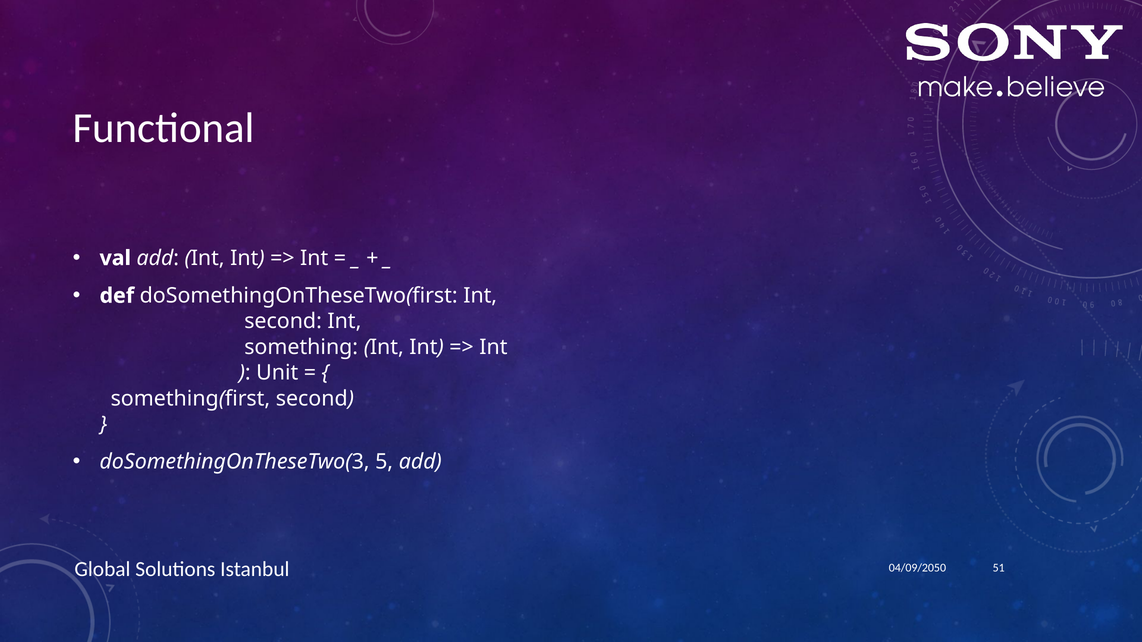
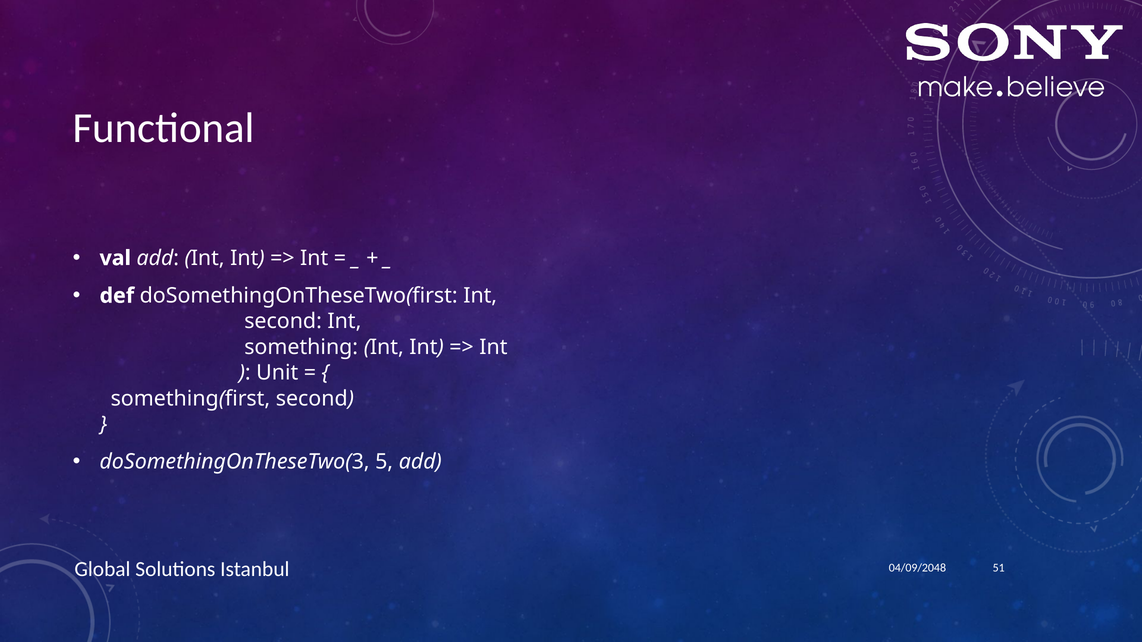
04/09/2050: 04/09/2050 -> 04/09/2048 (917, 568)
